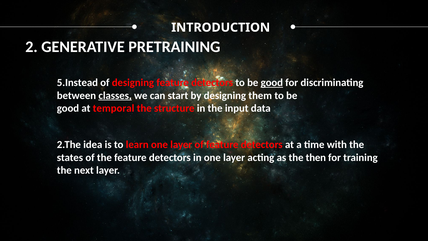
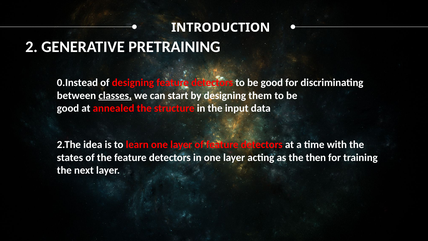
5.Instead: 5.Instead -> 0.Instead (77, 83)
good underline: present -> none (272, 83)
temporal: temporal -> annealed (114, 108)
